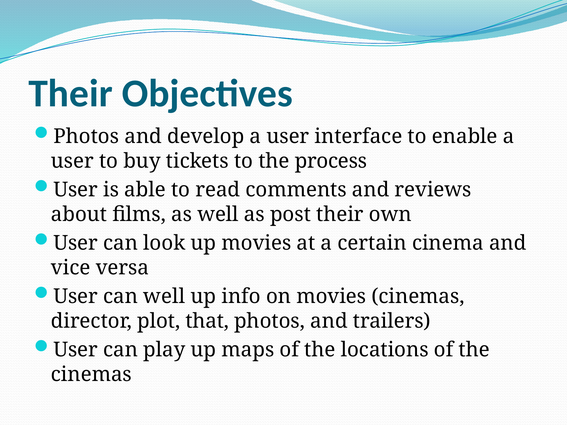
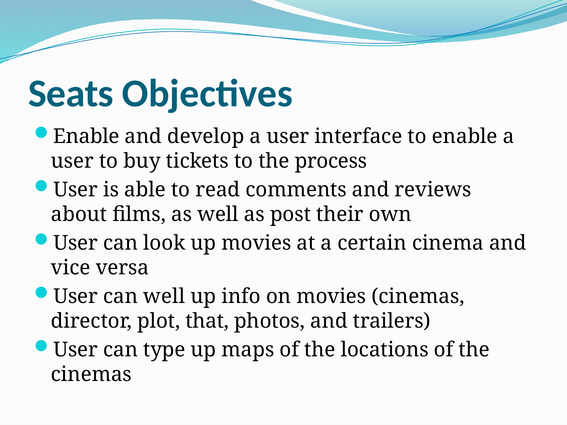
Their: Their -> Seats (71, 94)
Photos: Photos -> Enable (86, 137)
play: play -> type (164, 350)
